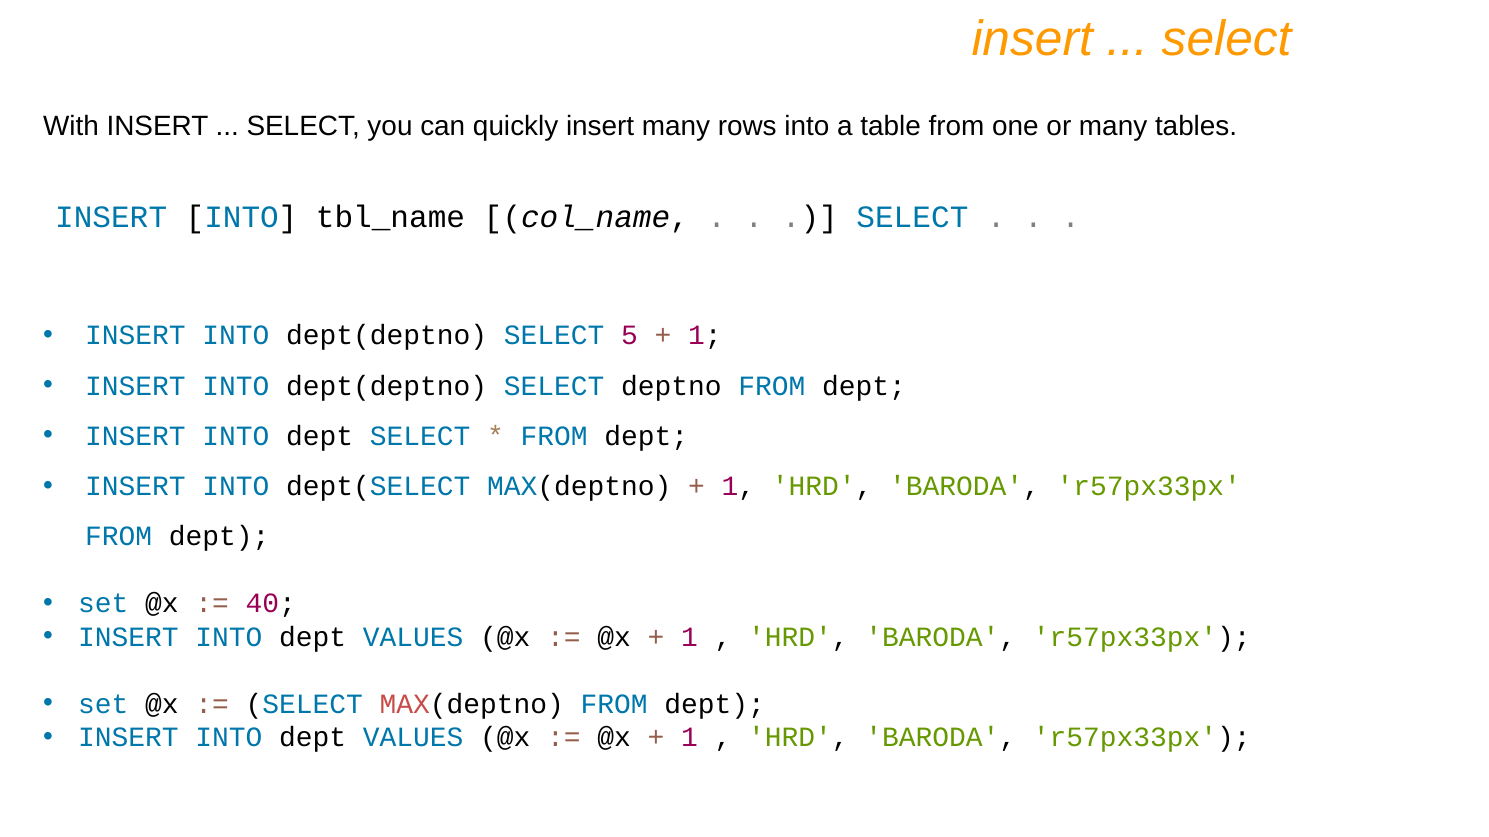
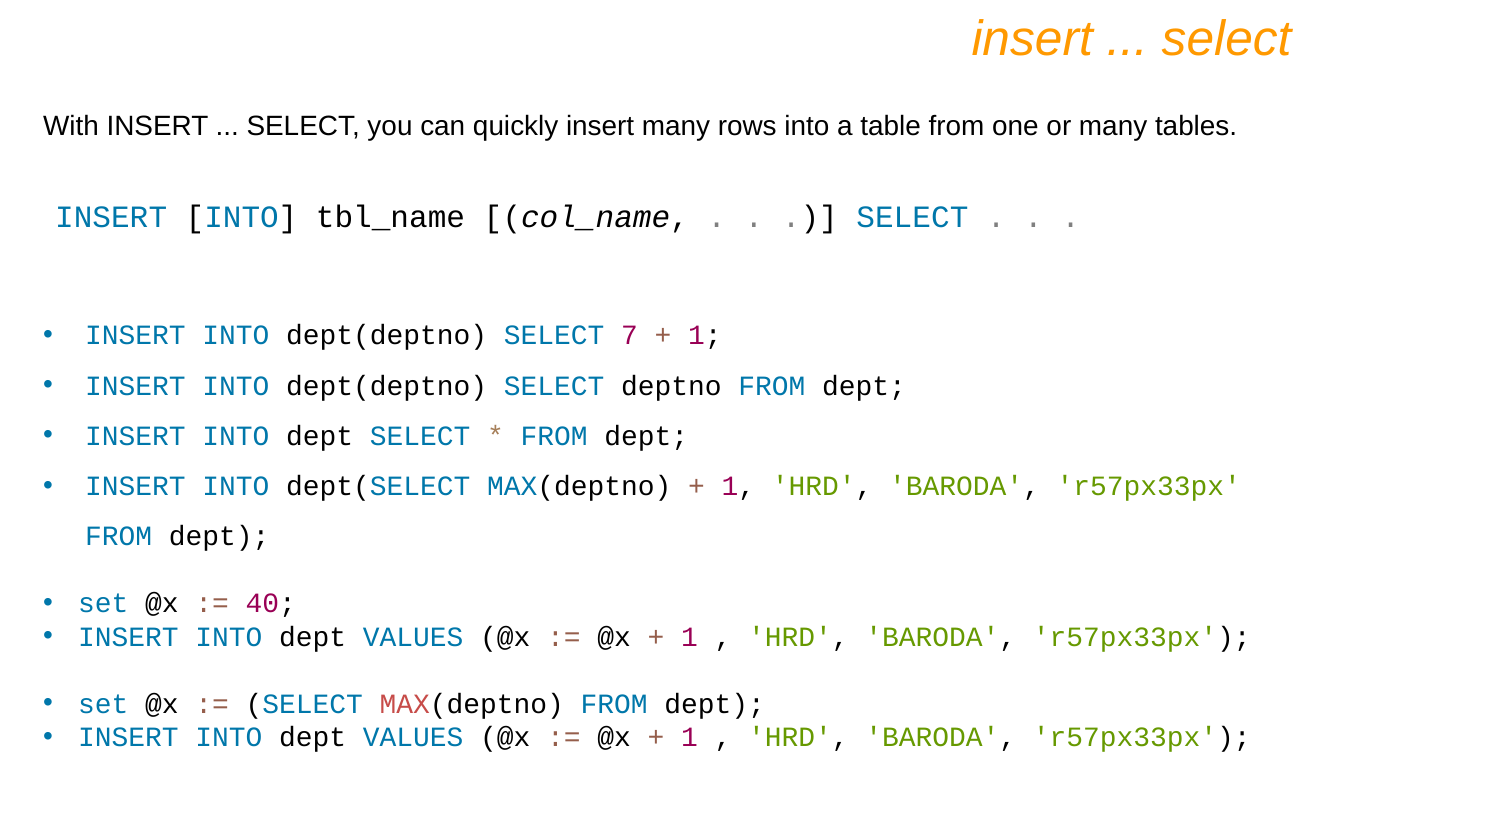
5: 5 -> 7 (629, 336)
